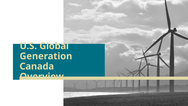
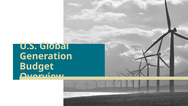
Canada: Canada -> Budget (37, 66)
